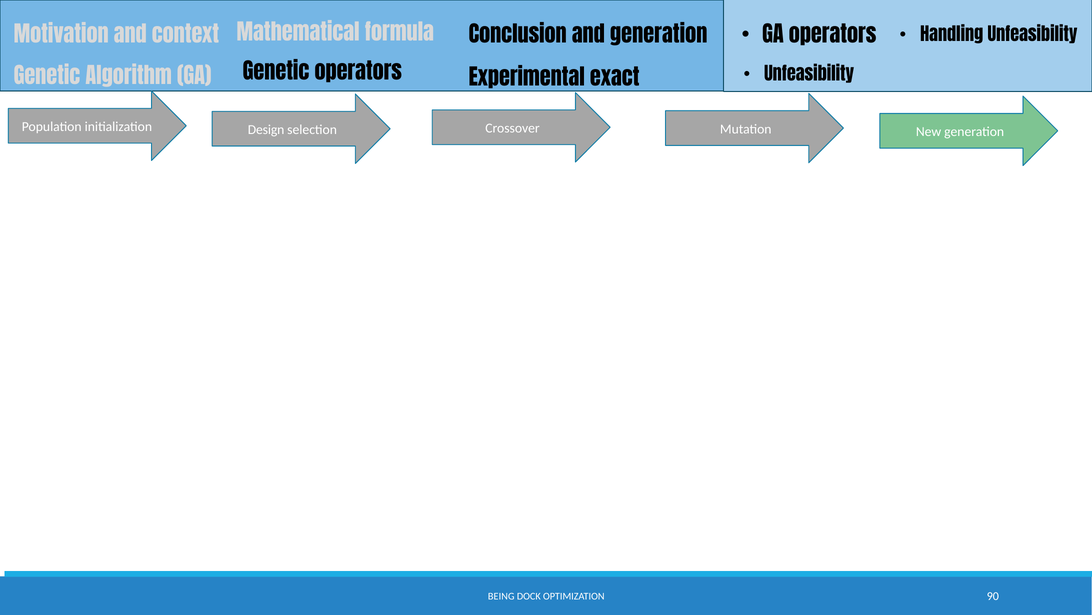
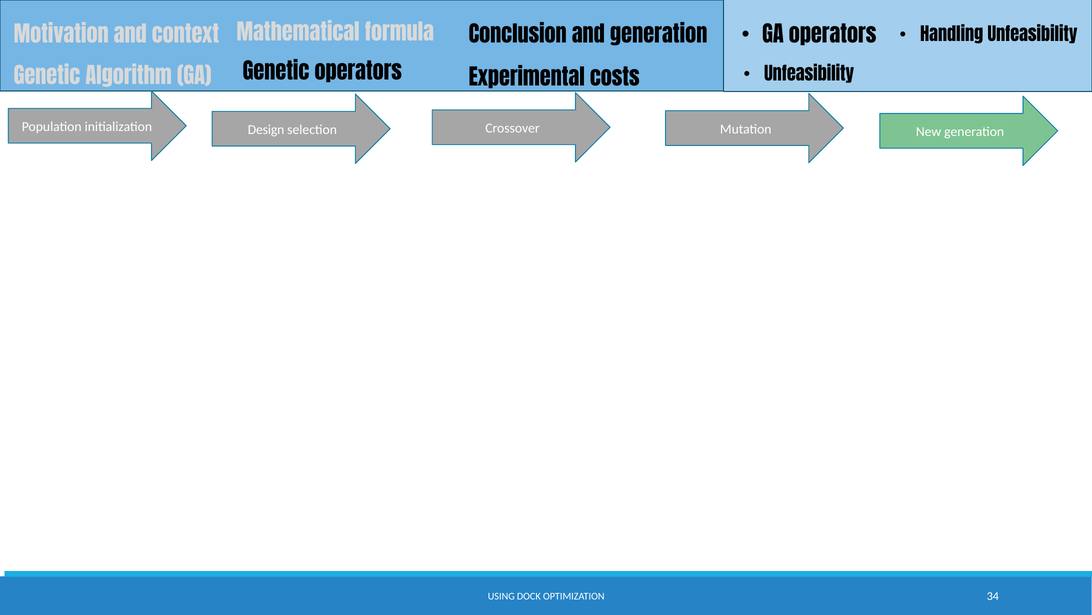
exact: exact -> costs (615, 78)
BEING: BEING -> USING (501, 596)
90: 90 -> 34 (993, 596)
